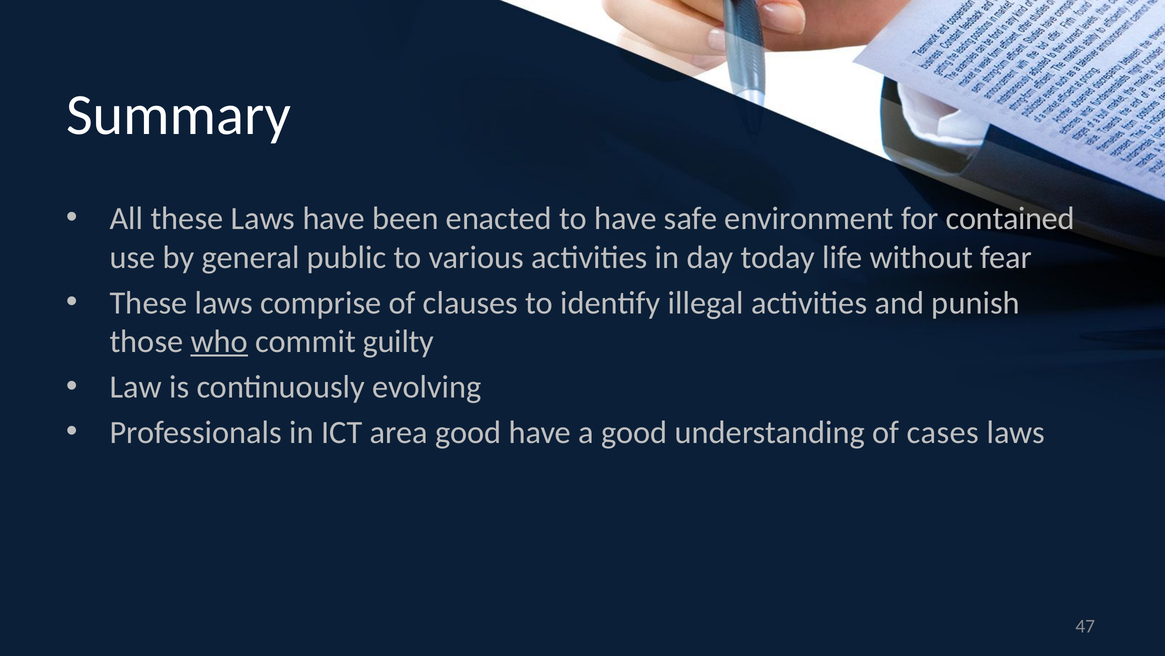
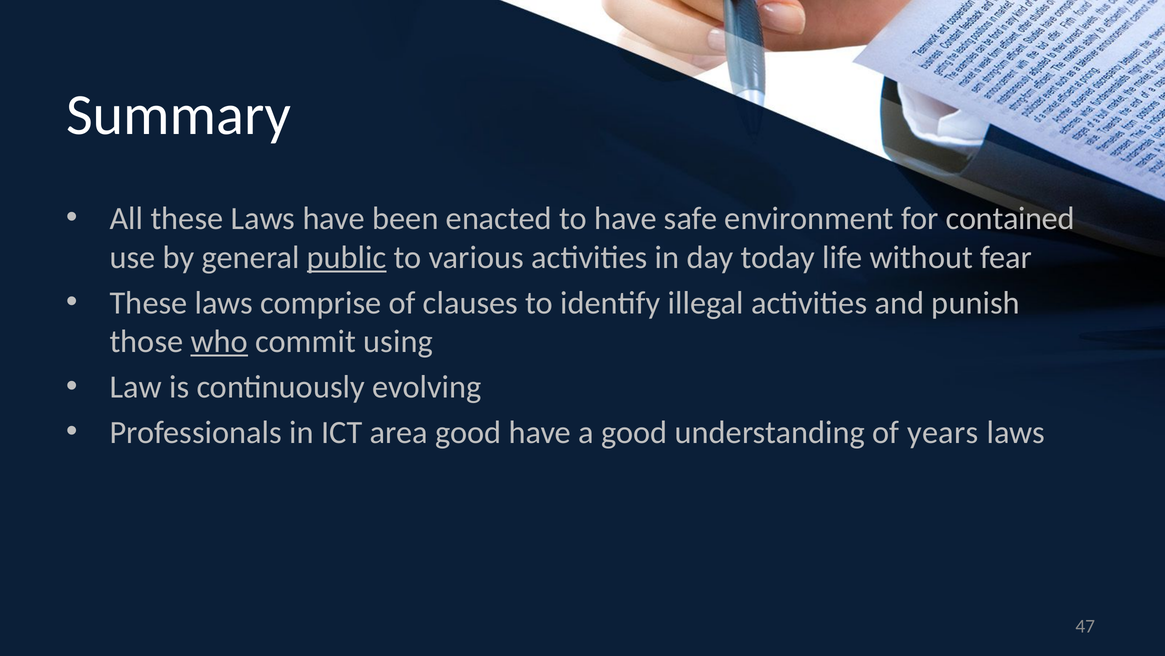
public underline: none -> present (347, 257)
guilty: guilty -> using (398, 341)
cases: cases -> years (943, 432)
